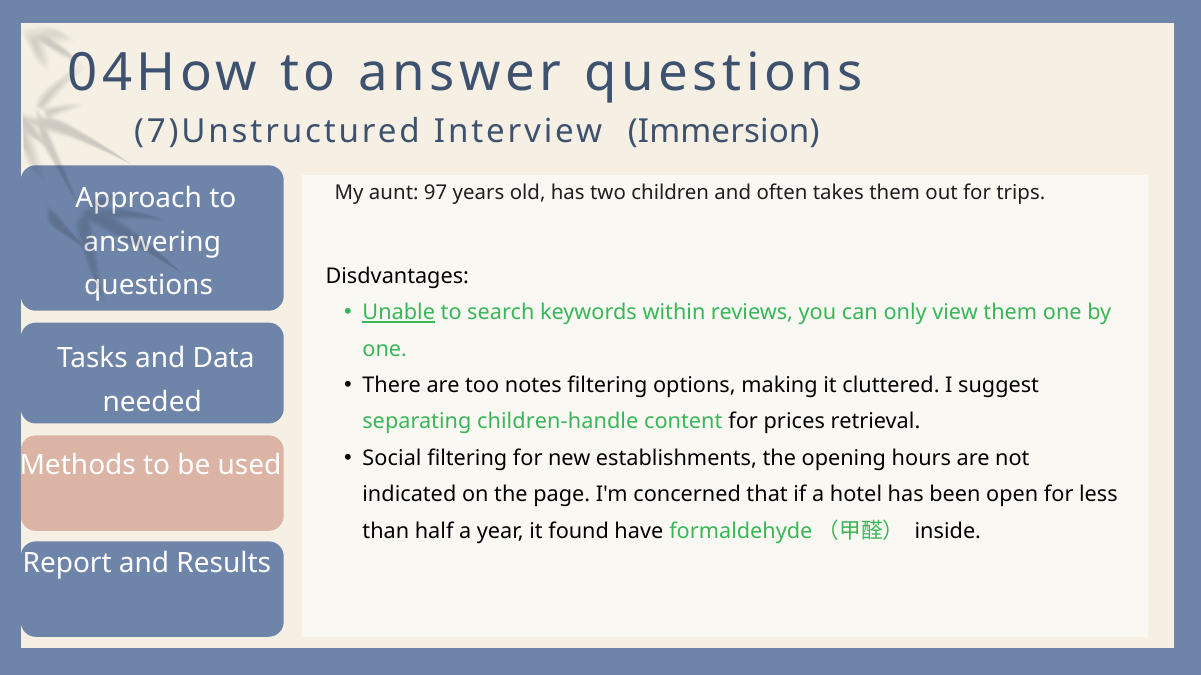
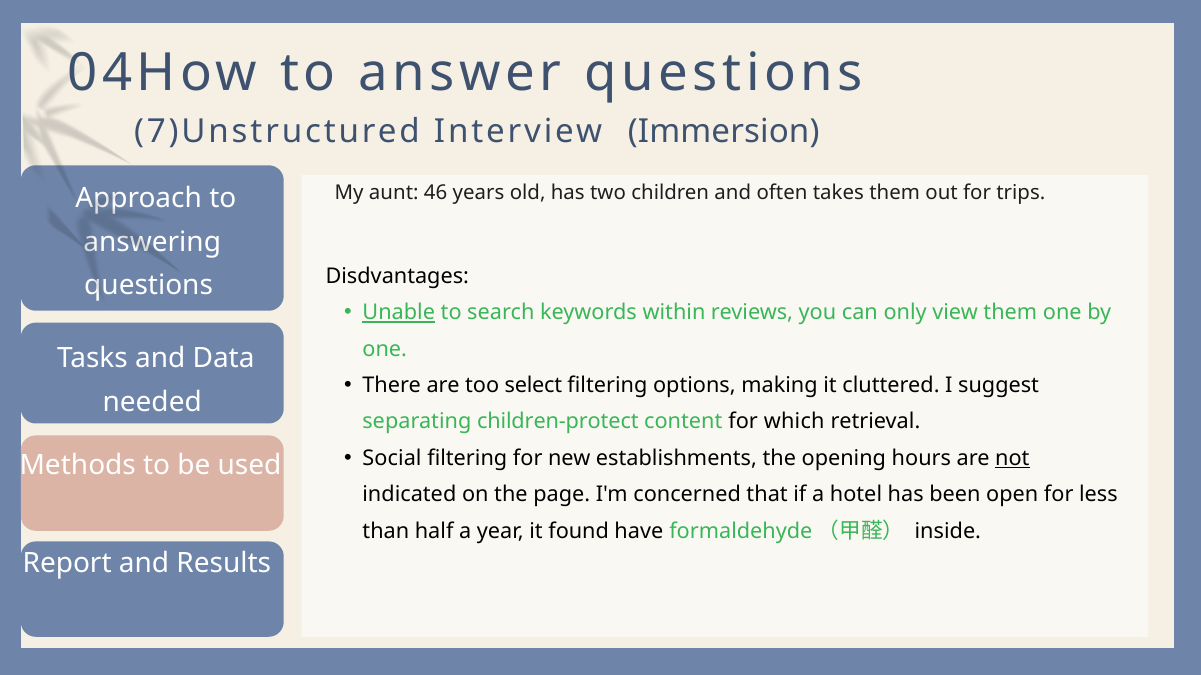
97: 97 -> 46 (436, 193)
notes: notes -> select (533, 386)
children-handle: children-handle -> children-protect (558, 422)
prices: prices -> which (794, 422)
not underline: none -> present (1012, 459)
